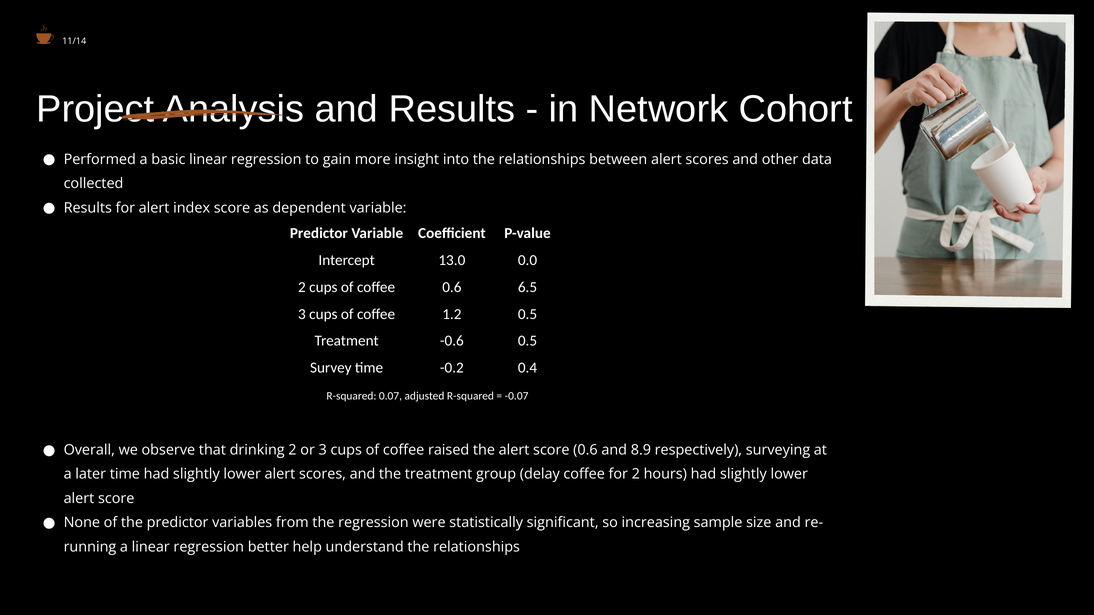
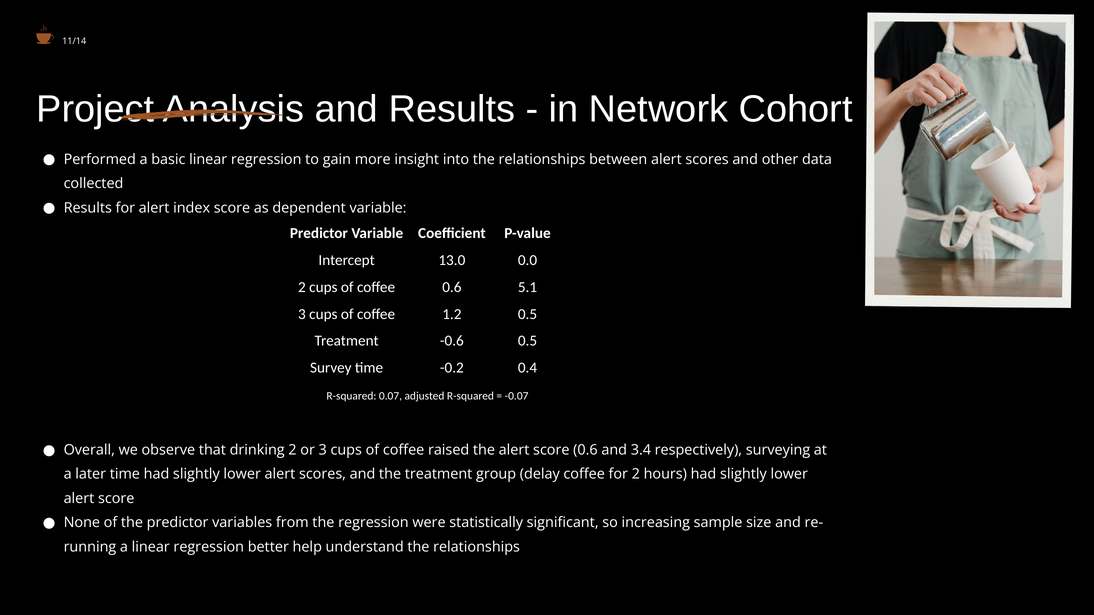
6.5: 6.5 -> 5.1 (528, 287)
8.9: 8.9 -> 3.4 (641, 450)
